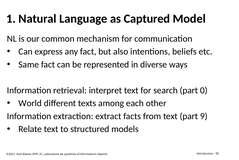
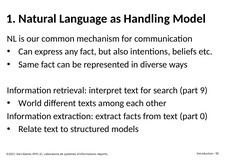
Captured: Captured -> Handling (147, 19)
0: 0 -> 9 (204, 90)
9: 9 -> 0 (204, 116)
